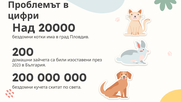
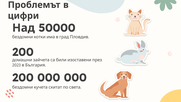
20000: 20000 -> 50000 (57, 28)
